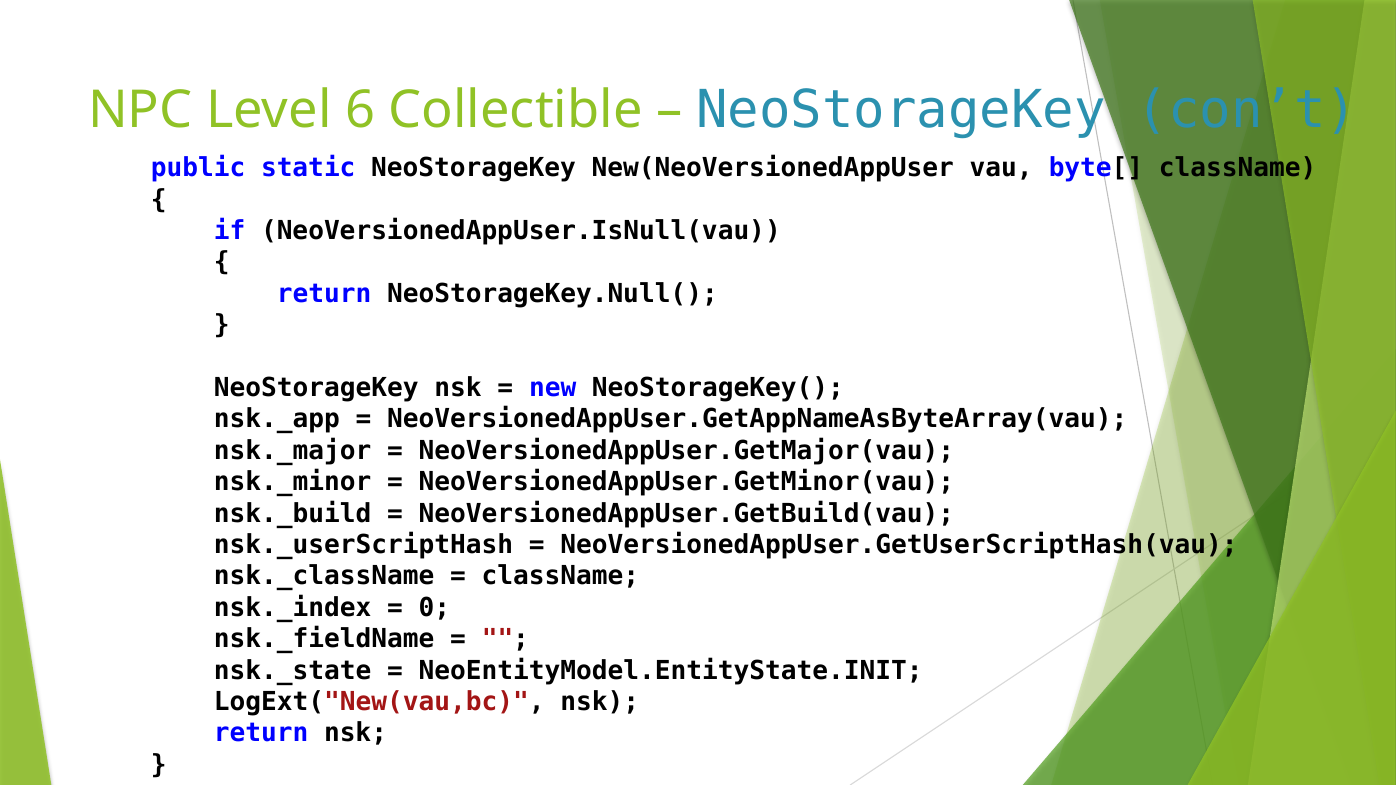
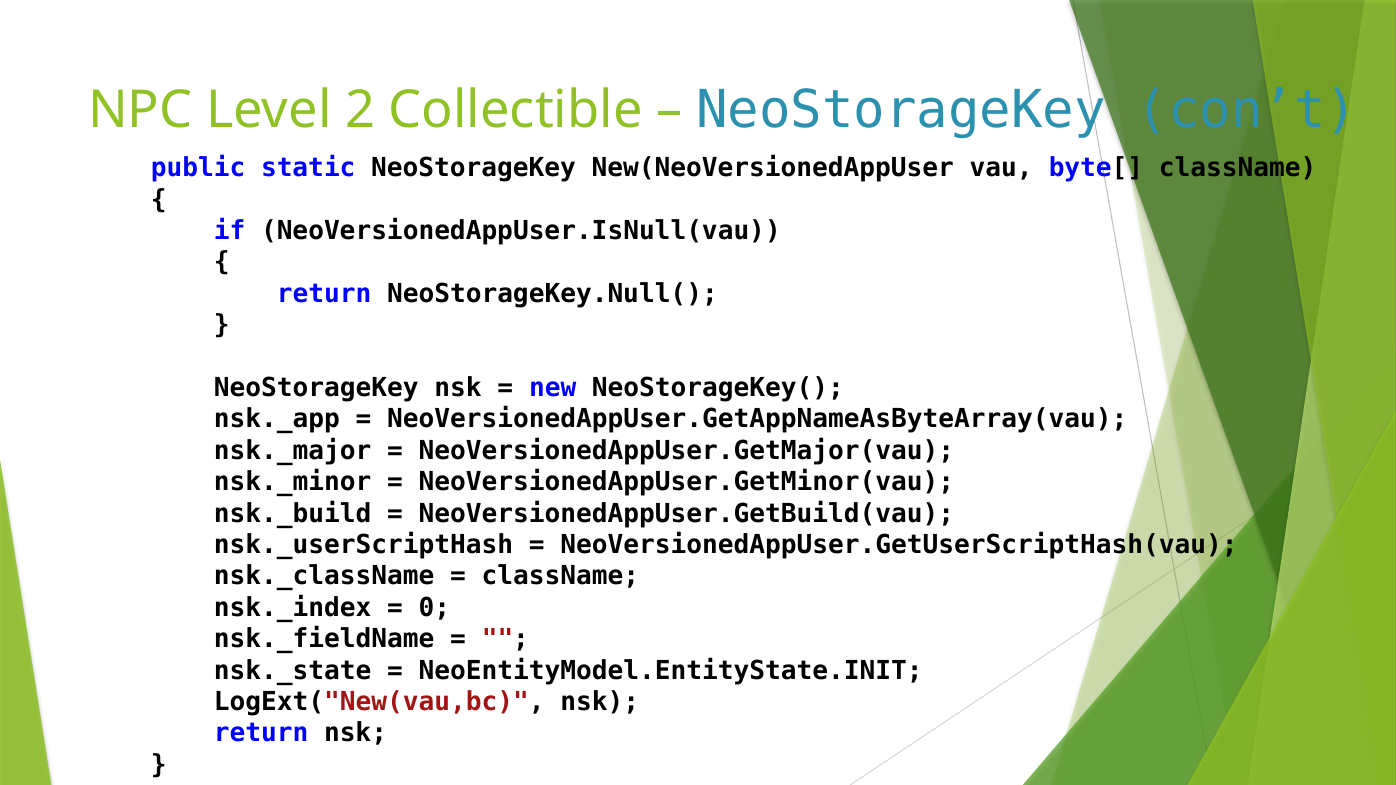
6: 6 -> 2 (360, 110)
